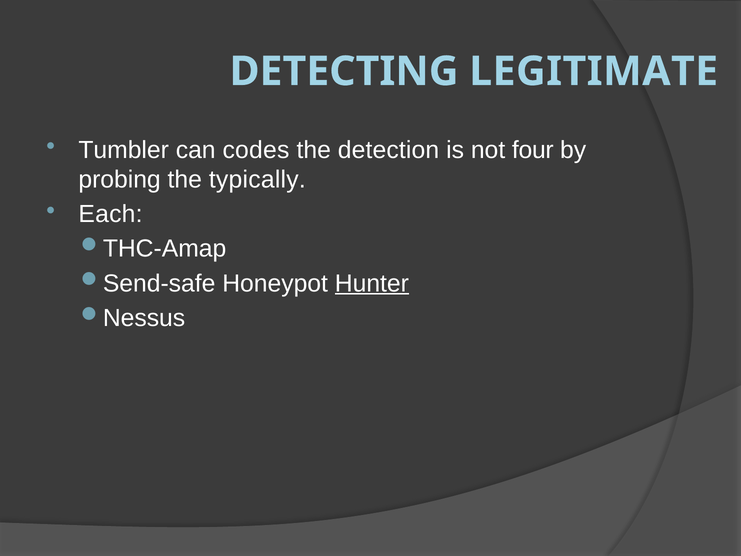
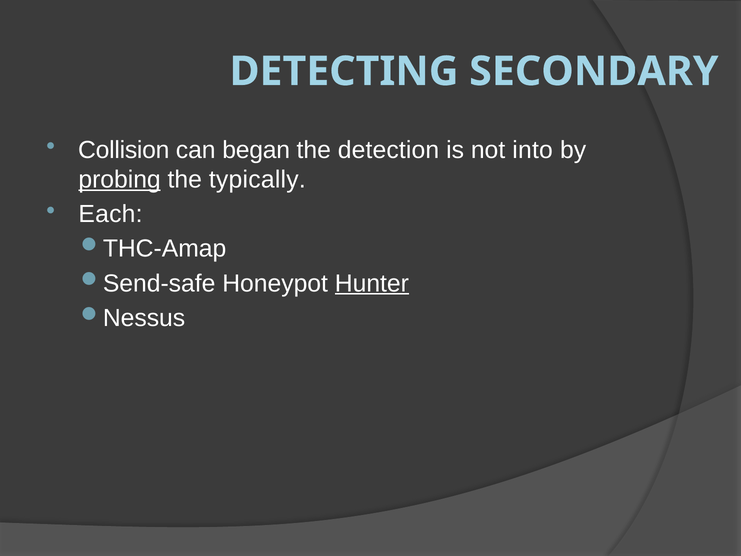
LEGITIMATE: LEGITIMATE -> SECONDARY (594, 71)
Tumbler: Tumbler -> Collision (124, 150)
codes: codes -> began (256, 150)
four: four -> into (533, 150)
probing underline: none -> present (120, 180)
